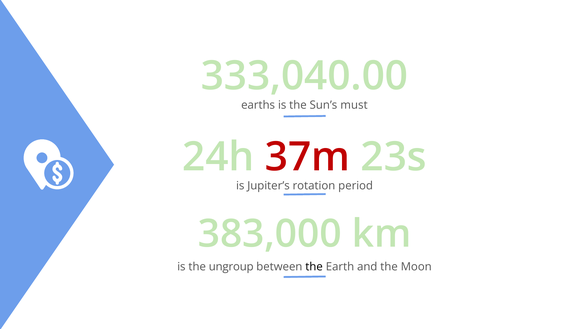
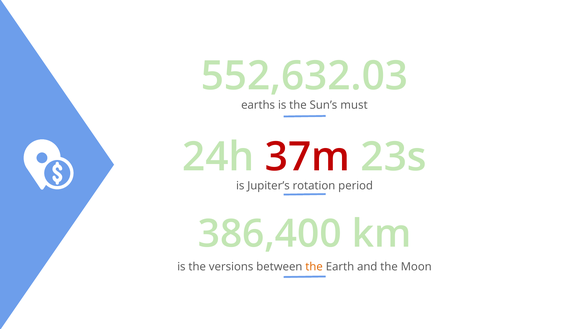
333,040.00: 333,040.00 -> 552,632.03 (304, 76)
383,000: 383,000 -> 386,400 (270, 234)
ungroup: ungroup -> versions (231, 267)
the colour: black -> orange (314, 267)
